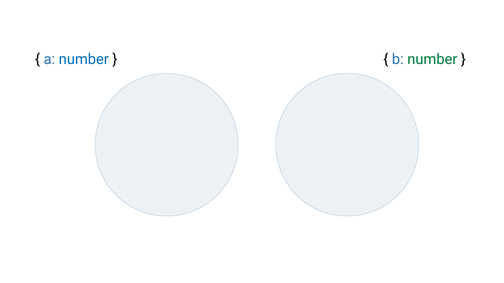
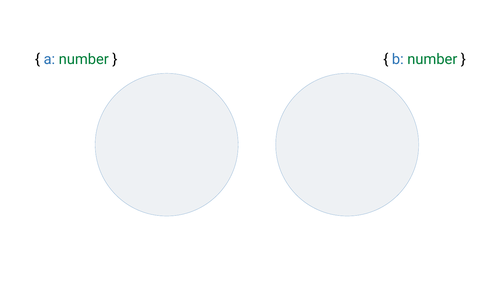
number colour: blue -> green (84, 59)
